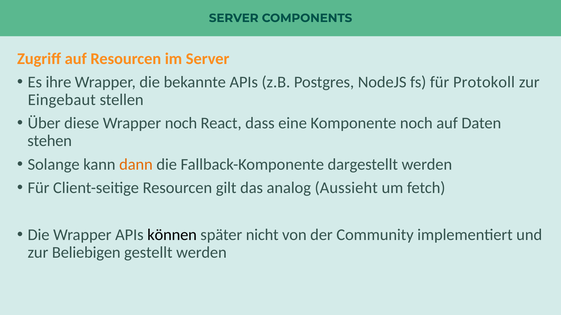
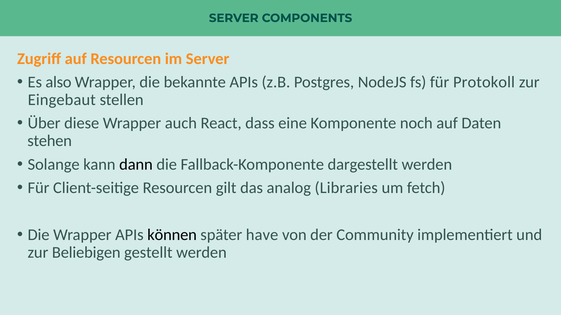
ihre: ihre -> also (58, 82)
Wrapper noch: noch -> auch (181, 123)
dann colour: orange -> black (136, 165)
Aussieht: Aussieht -> Libraries (346, 188)
nicht: nicht -> have (262, 235)
